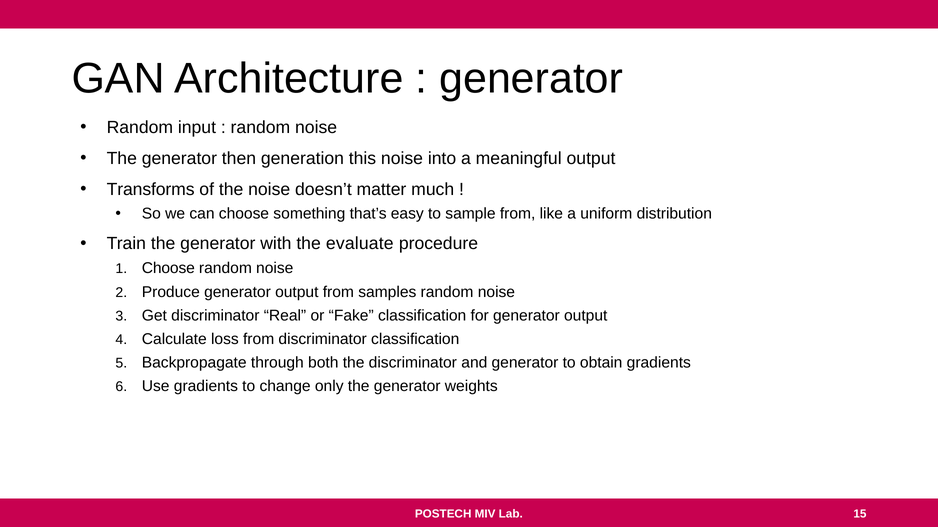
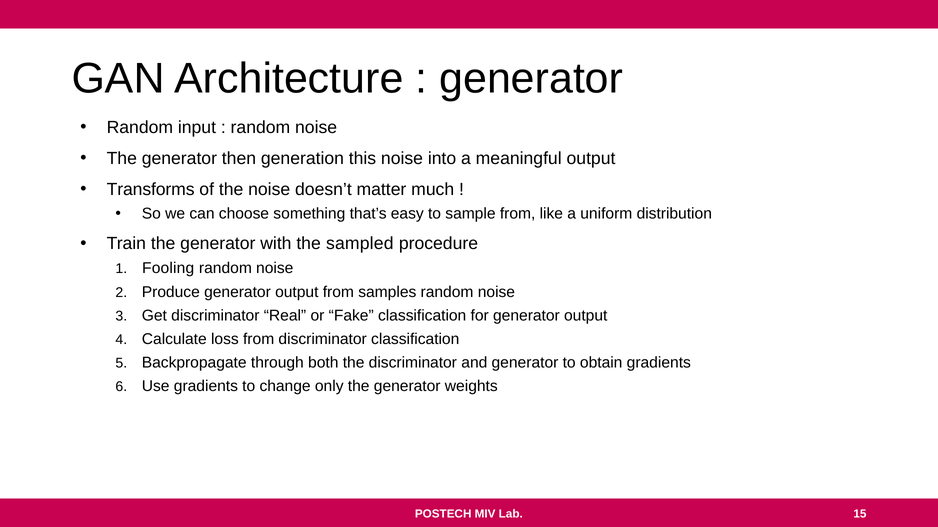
evaluate: evaluate -> sampled (360, 244)
Choose: Choose -> Fooling (168, 269)
